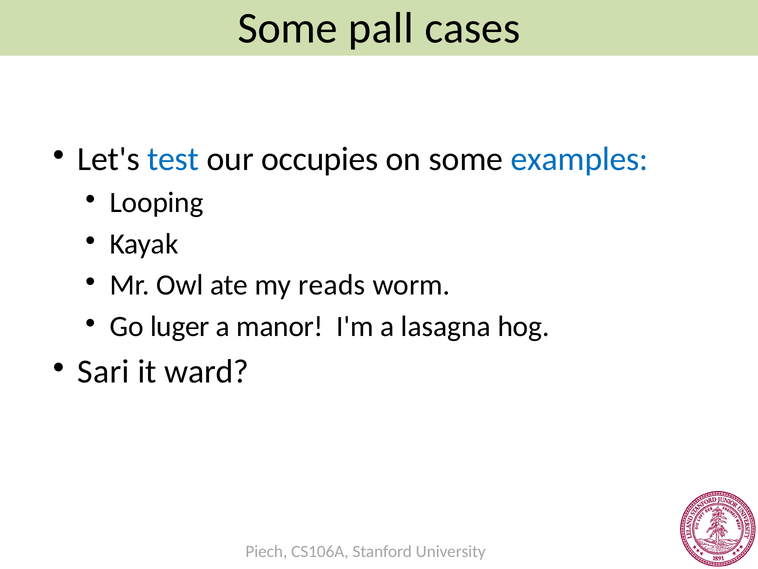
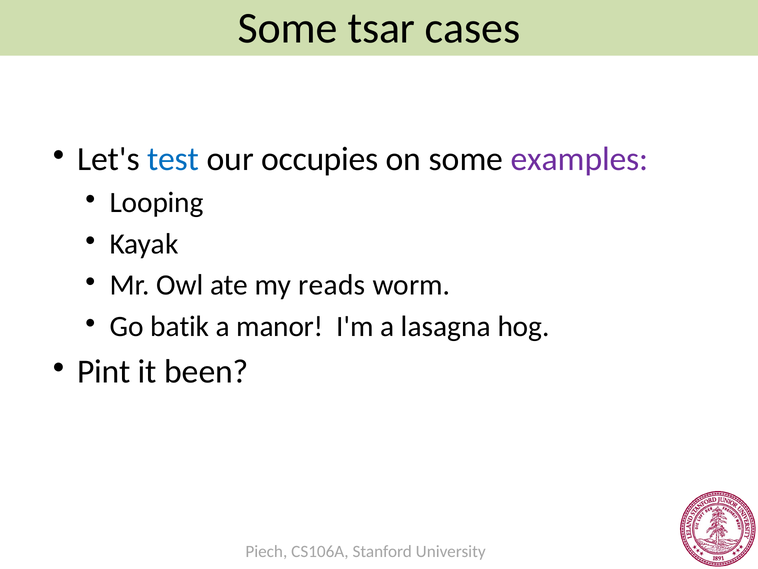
pall: pall -> tsar (381, 28)
examples colour: blue -> purple (580, 159)
luger: luger -> batik (180, 326)
Sari: Sari -> Pint (104, 371)
ward: ward -> been (206, 371)
